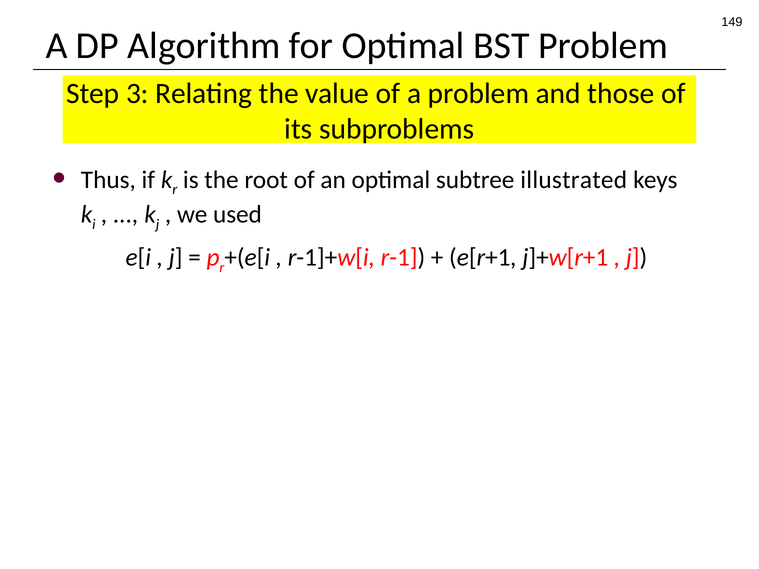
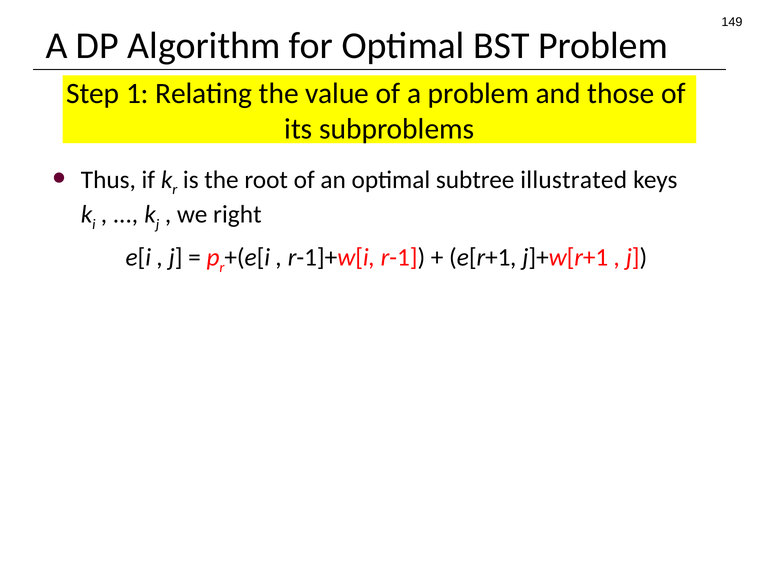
3: 3 -> 1 (137, 94)
used: used -> right (237, 214)
